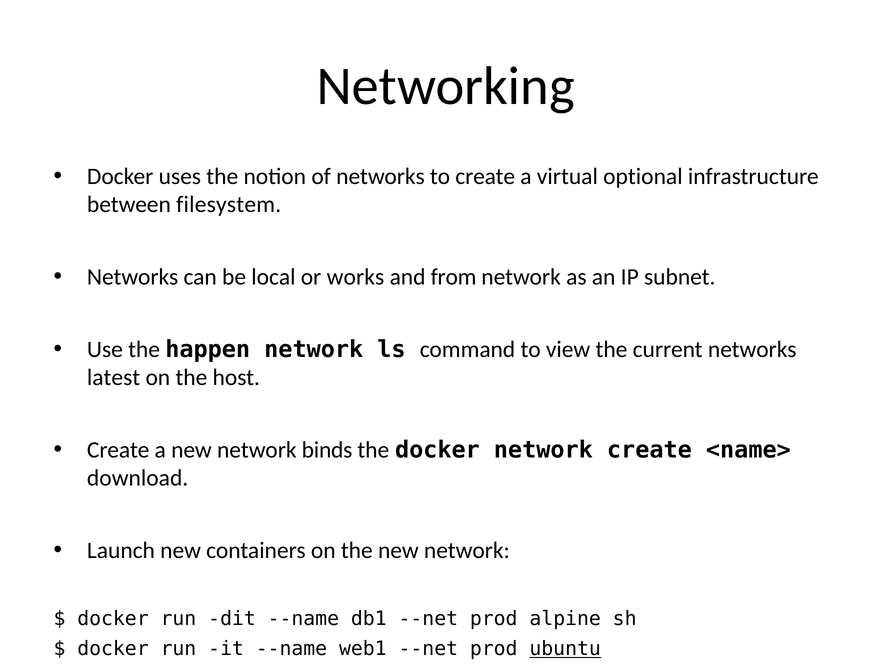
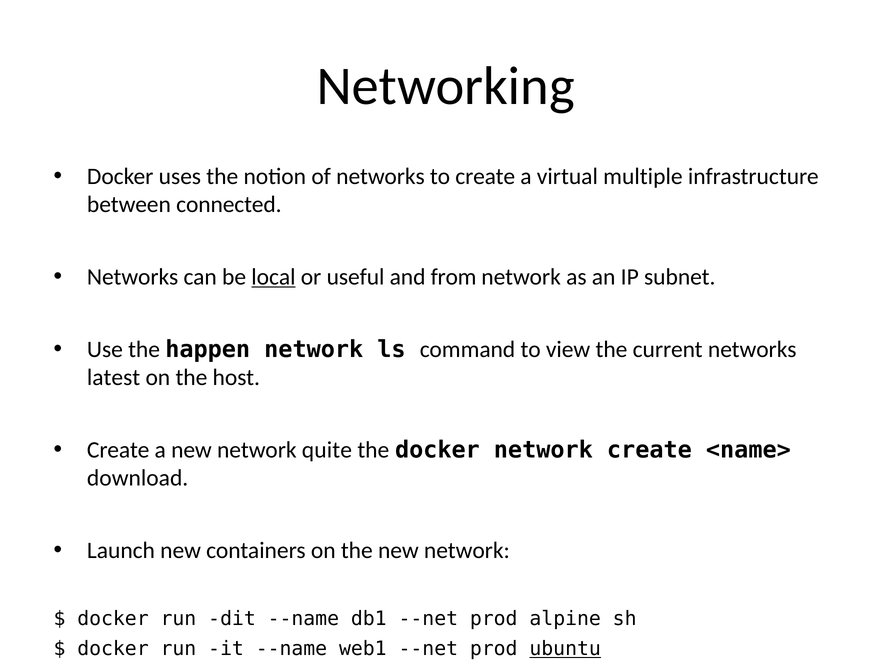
optional: optional -> multiple (643, 176)
filesystem: filesystem -> connected (229, 205)
local underline: none -> present (273, 277)
works: works -> useful (356, 277)
binds: binds -> quite (327, 450)
